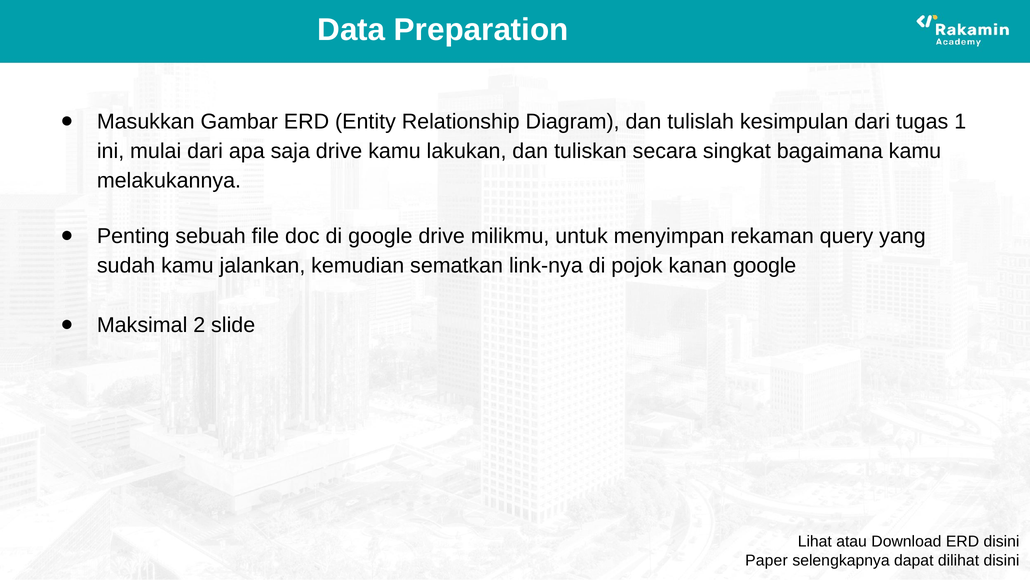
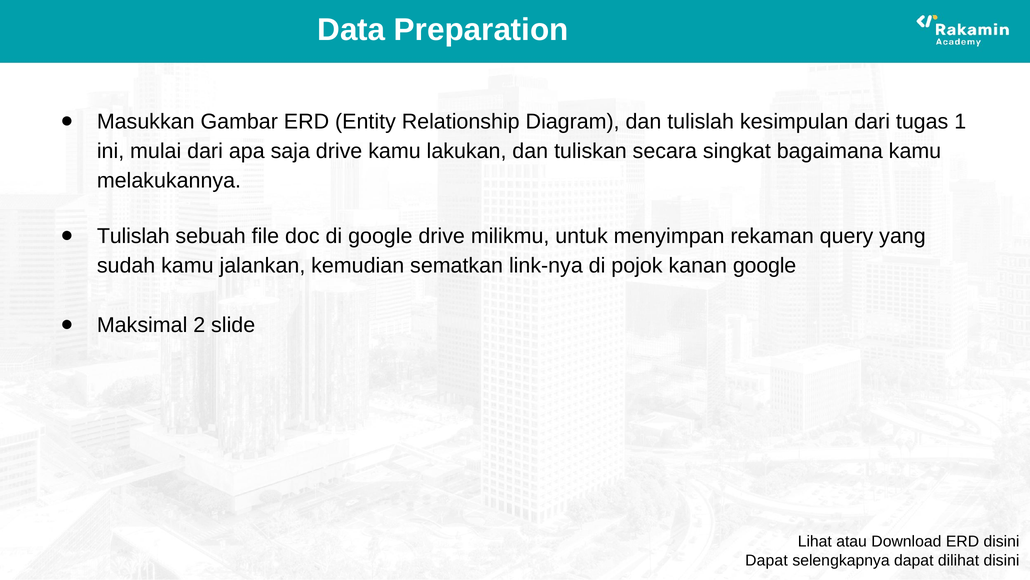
Penting: Penting -> Tulislah (133, 236)
Paper: Paper -> Dapat (766, 560)
